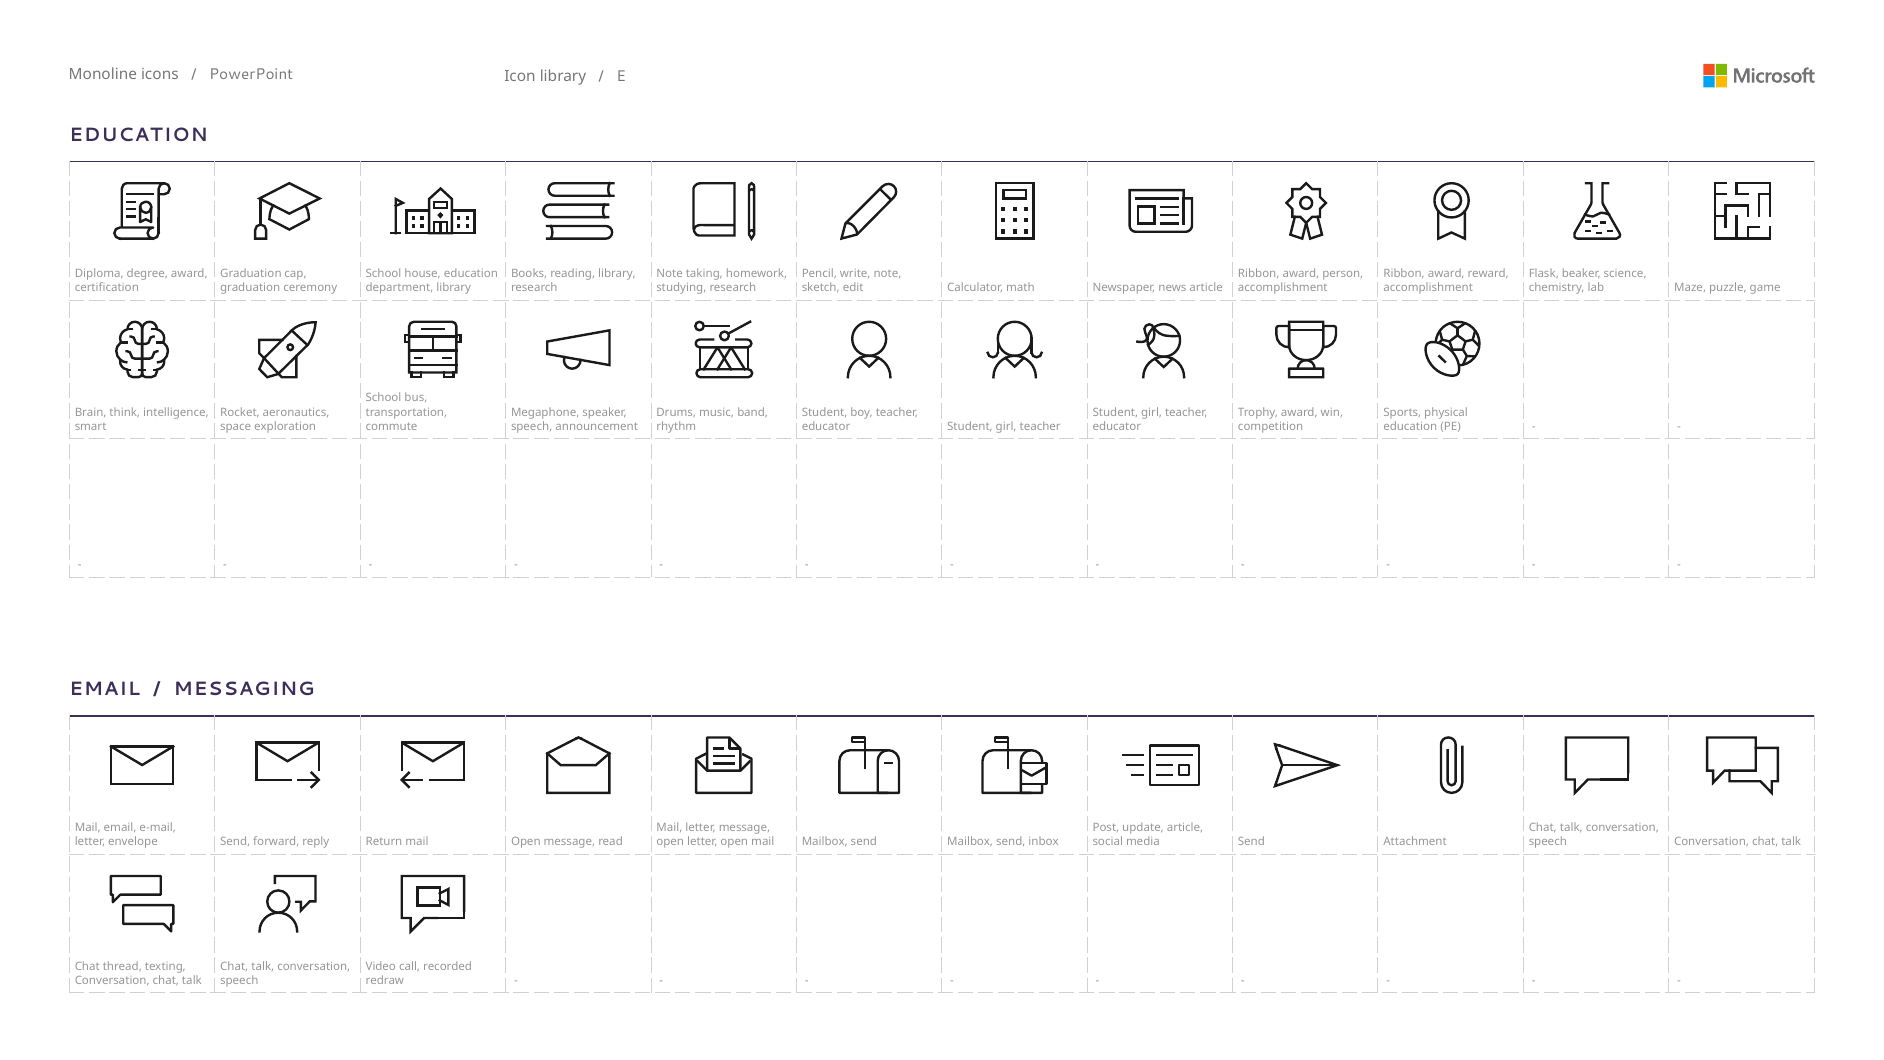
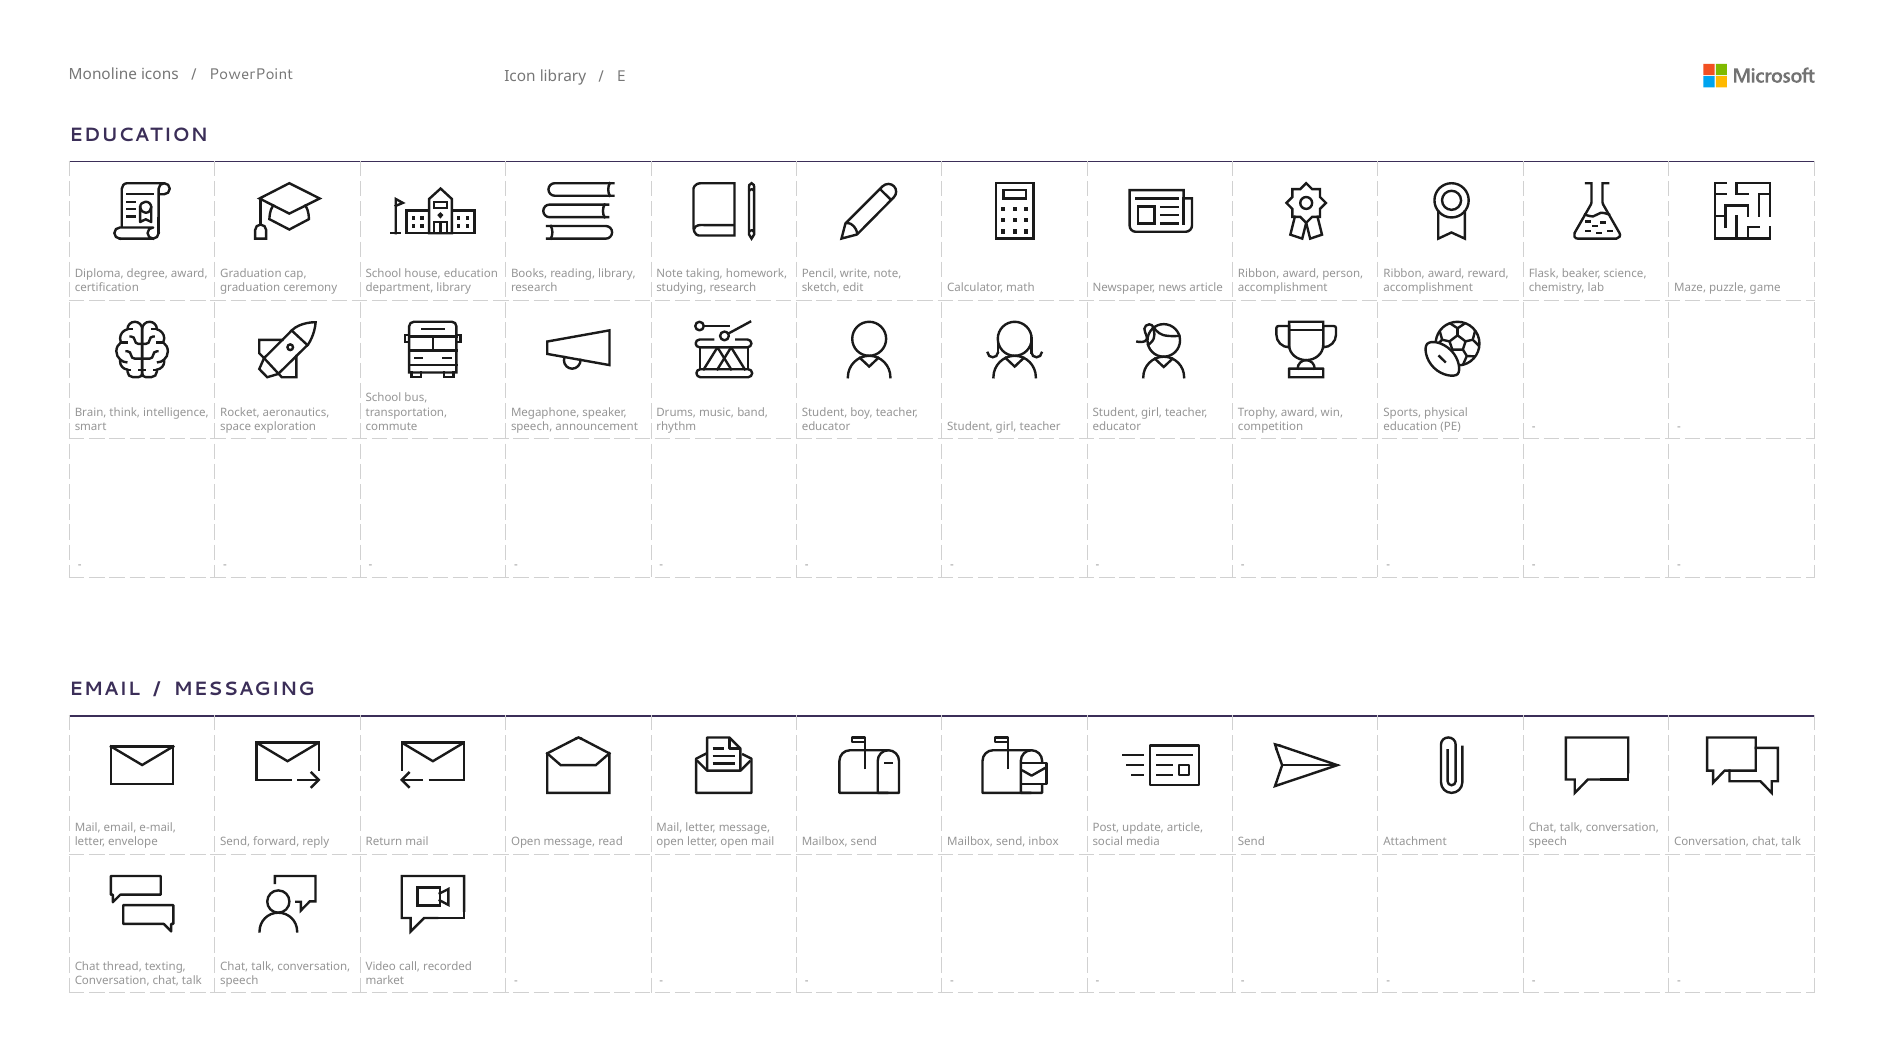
redraw: redraw -> market (385, 980)
